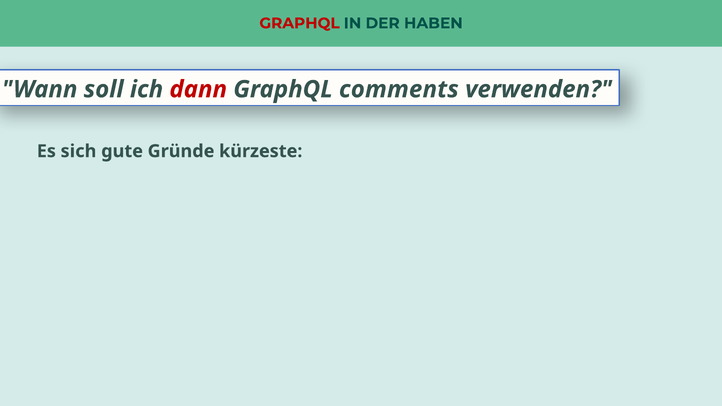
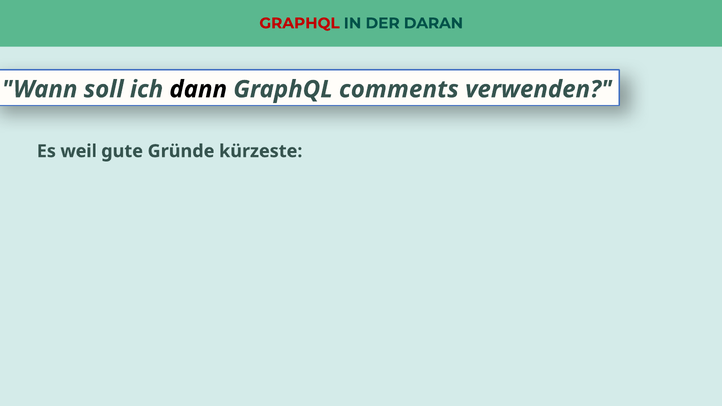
HABEN: HABEN -> DARAN (433, 23)
dann colour: red -> black (198, 89)
sich: sich -> weil (79, 151)
